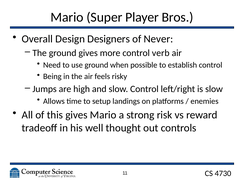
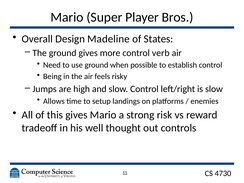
Designers: Designers -> Madeline (109, 39)
Never: Never -> States (159, 39)
